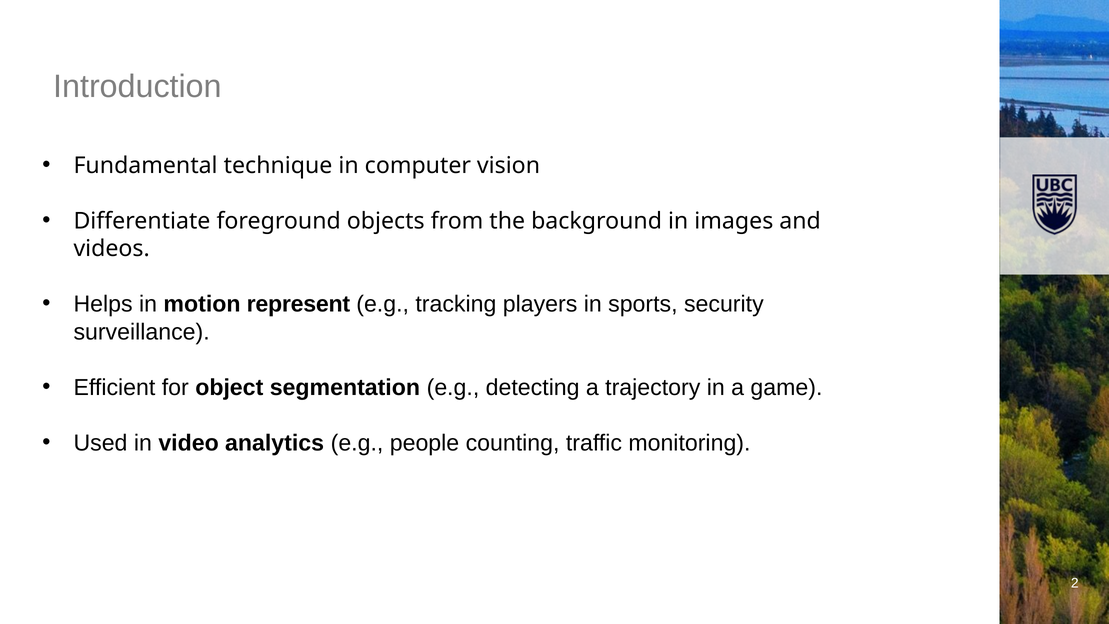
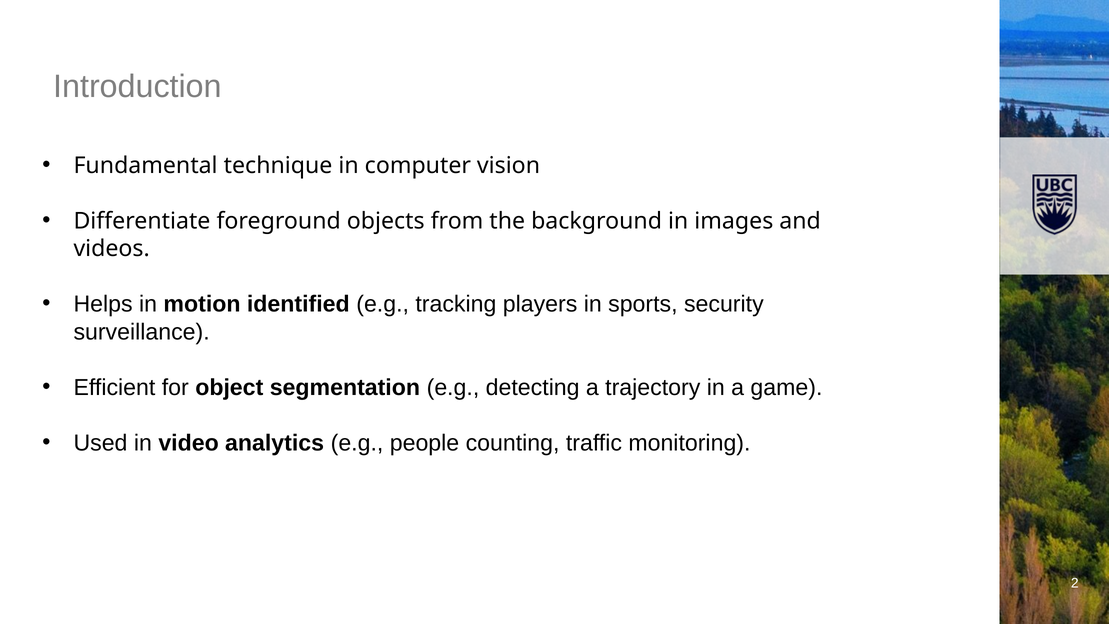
represent: represent -> identified (298, 304)
